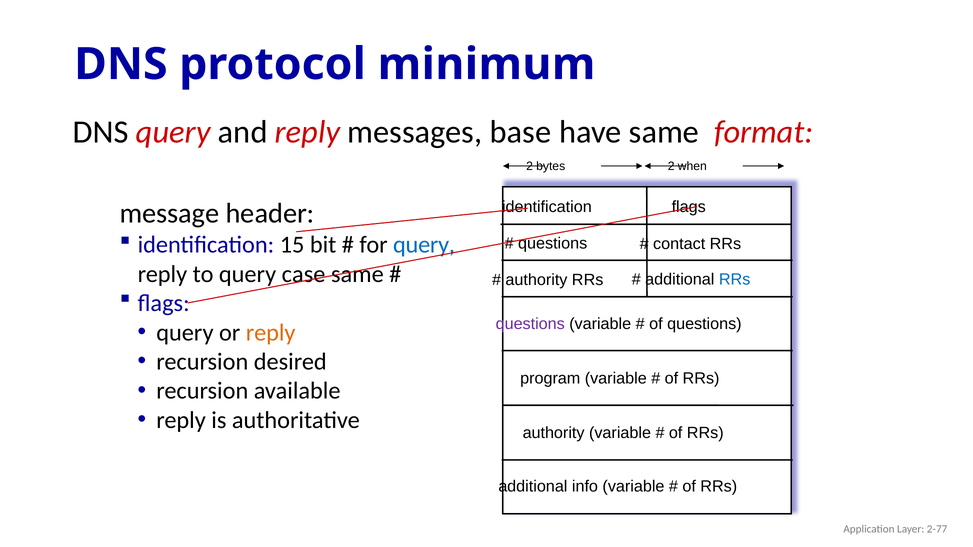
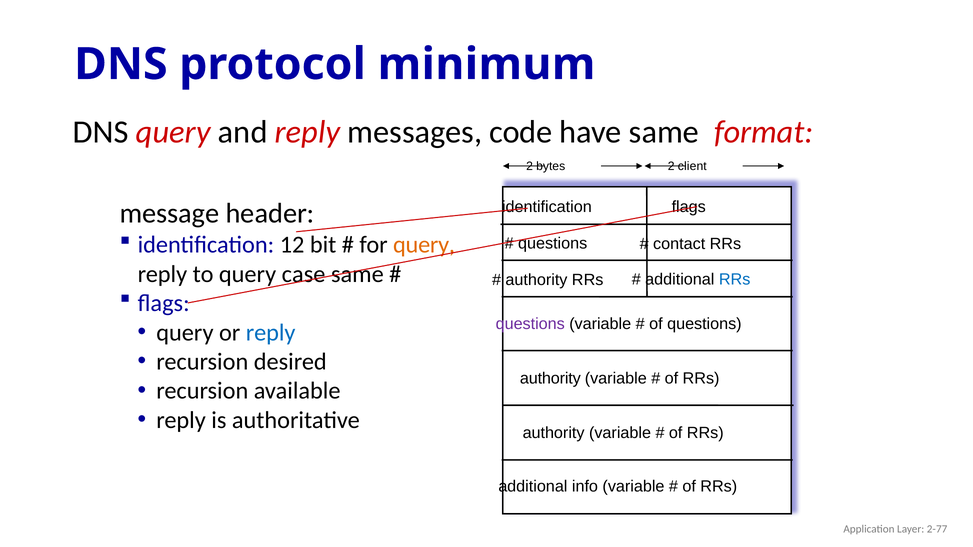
base: base -> code (521, 132)
when: when -> client (692, 166)
15: 15 -> 12 (292, 245)
query colour: blue -> orange (424, 245)
reply colour: orange -> blue (271, 333)
program: program -> authority (550, 379)
